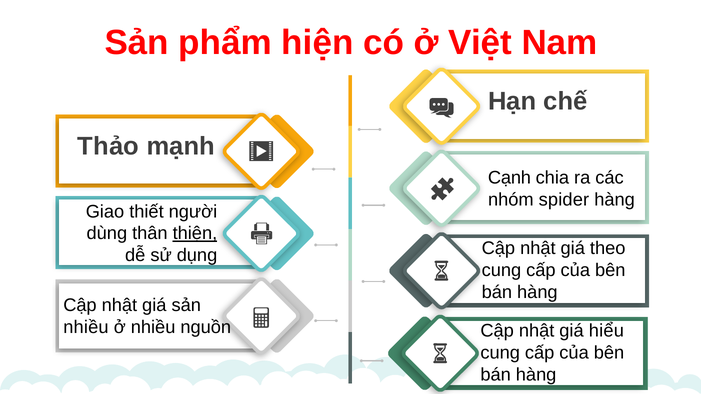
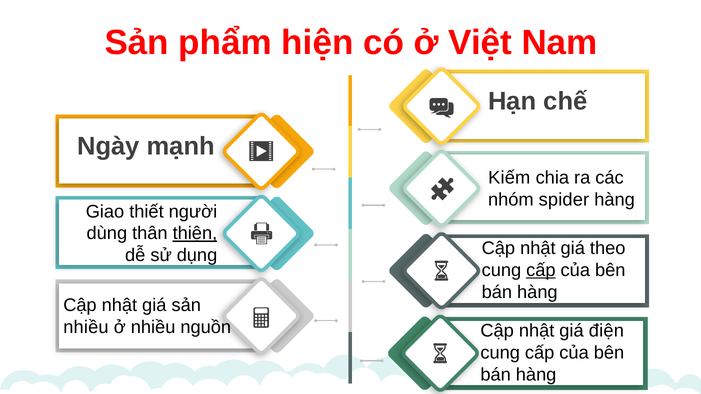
Thảo: Thảo -> Ngày (108, 146)
Cạnh: Cạnh -> Kiếm (509, 178)
cấp underline: none -> present (541, 270)
hiểu: hiểu -> điện (606, 331)
